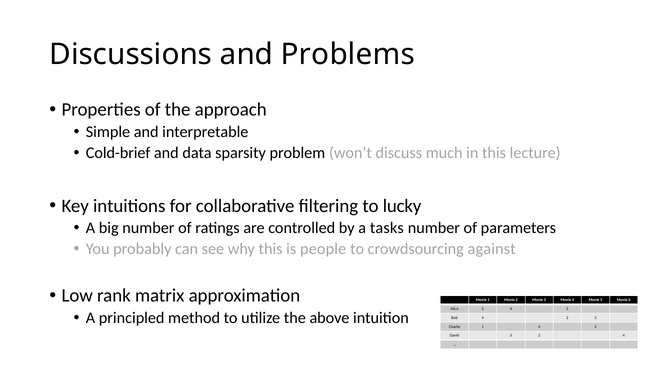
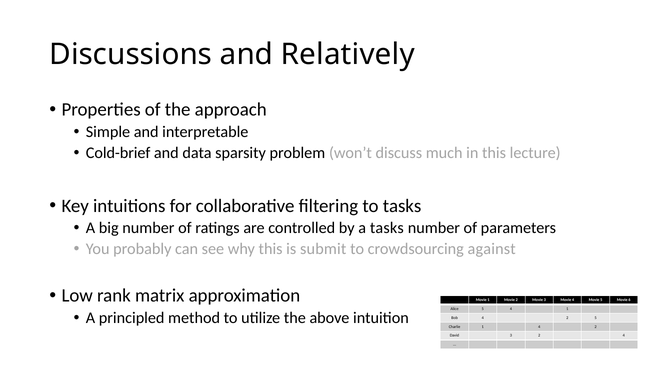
Problems: Problems -> Relatively (348, 54)
to lucky: lucky -> tasks (402, 205)
people: people -> submit (323, 249)
